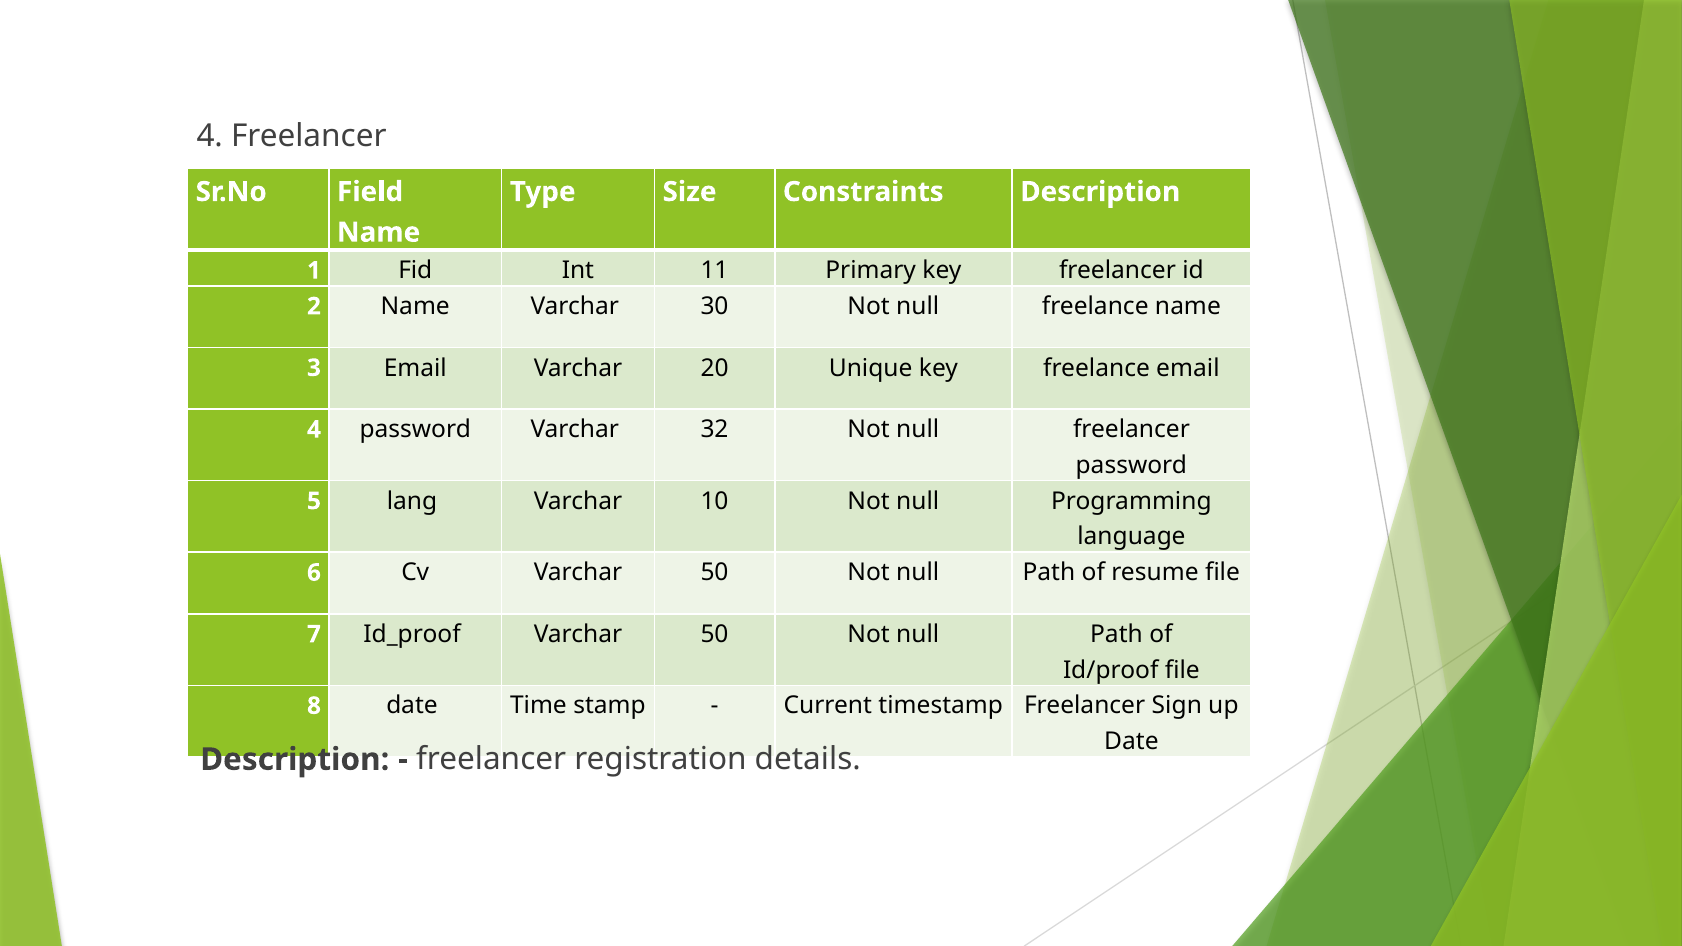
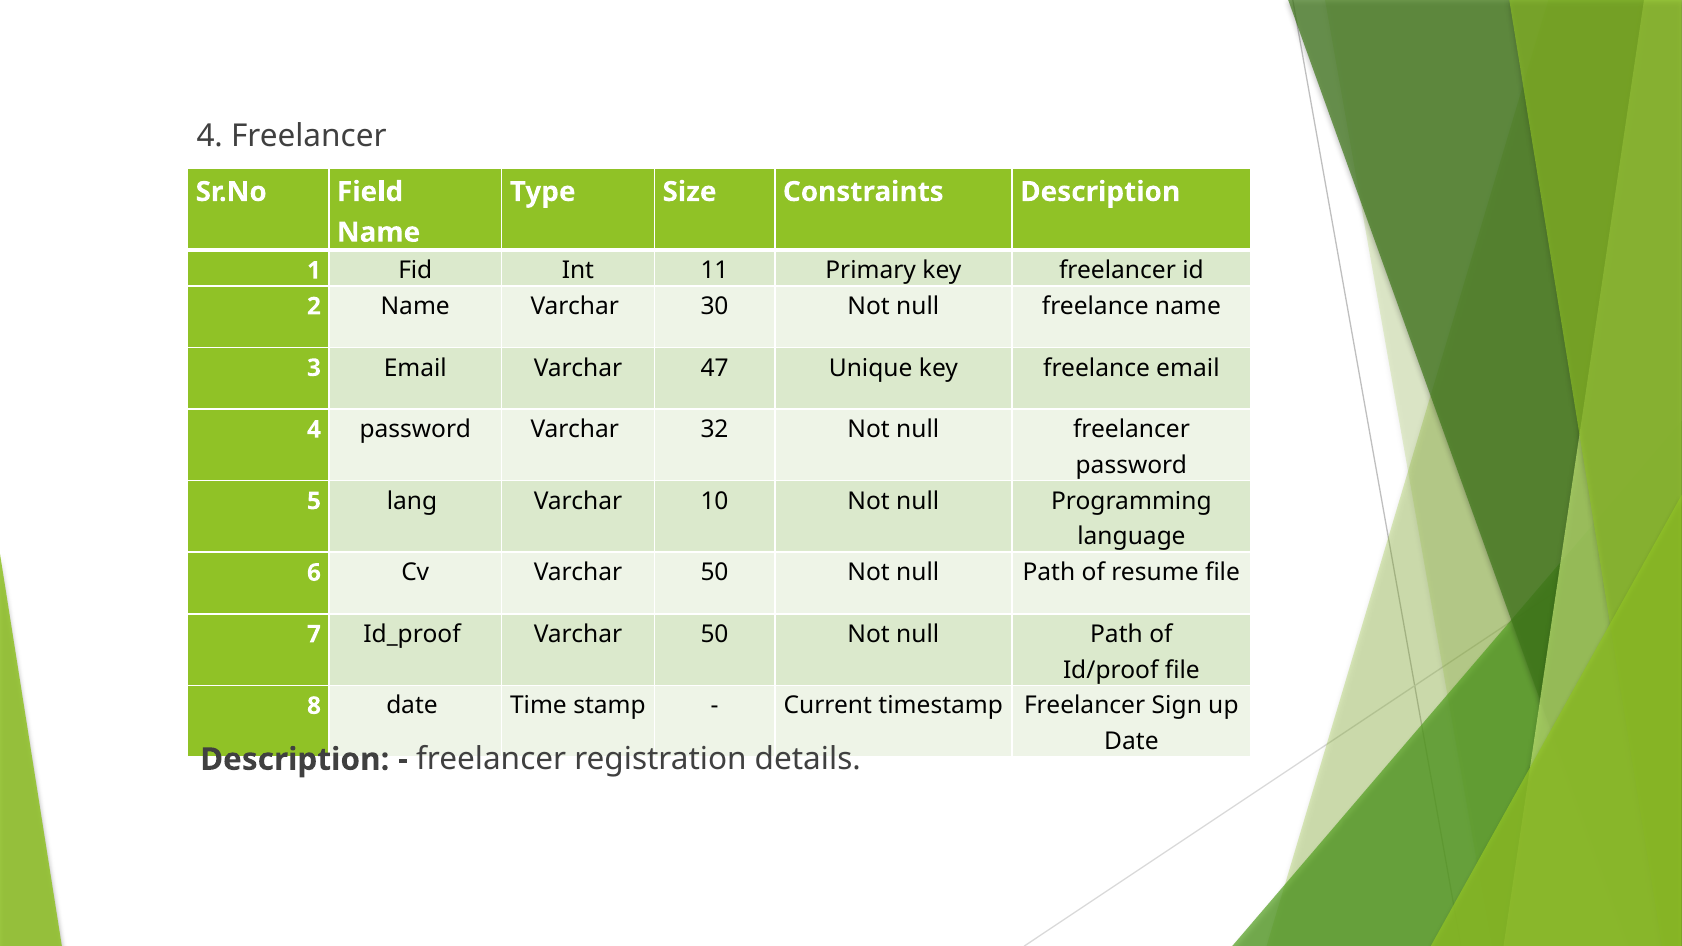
20: 20 -> 47 (715, 368)
